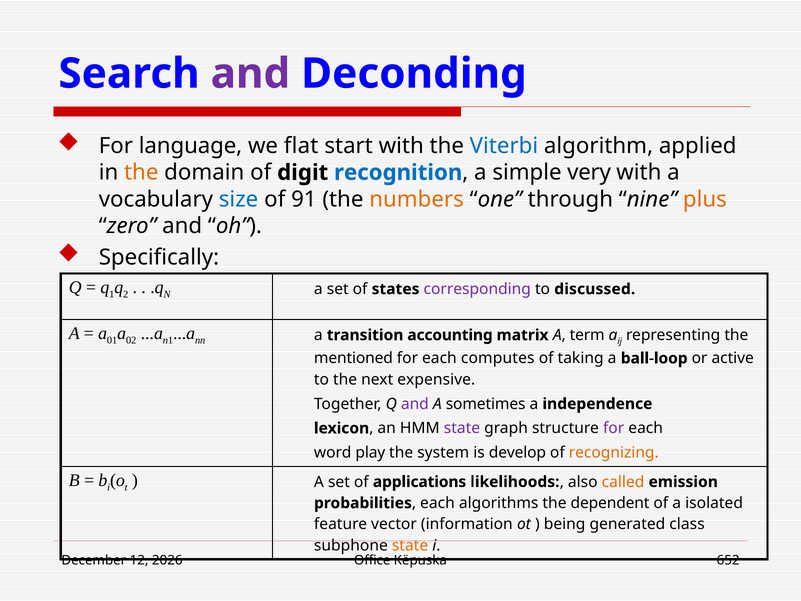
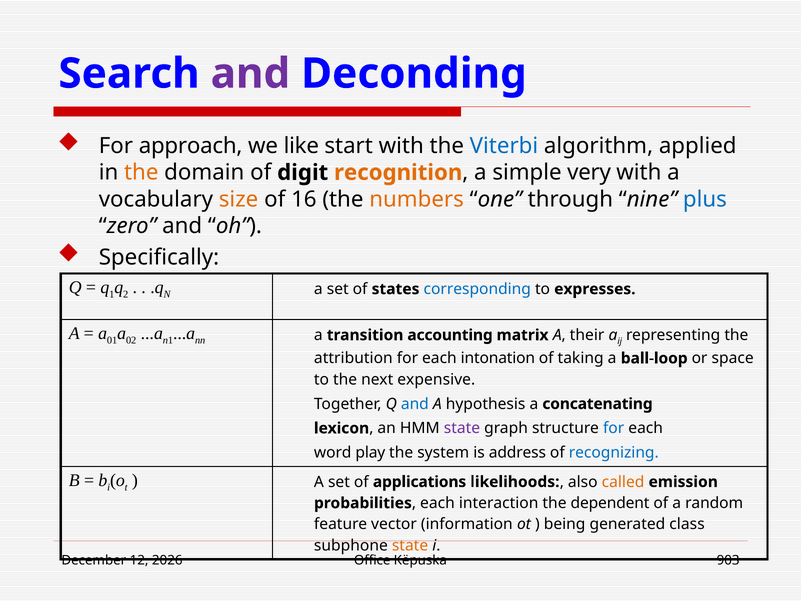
language: language -> approach (191, 146)
flat: flat -> like (301, 146)
recognition colour: blue -> orange (398, 172)
size colour: blue -> orange (239, 199)
91: 91 -> 16 (304, 199)
plus colour: orange -> blue (705, 199)
corresponding colour: purple -> blue (477, 289)
discussed: discussed -> expresses (595, 289)
term: term -> their (587, 335)
mentioned: mentioned -> attribution (353, 358)
computes: computes -> intonation (498, 358)
active: active -> space (733, 358)
and colour: purple -> blue (415, 404)
sometimes: sometimes -> hypothesis (486, 404)
independence: independence -> concatenating (598, 404)
for colour: purple -> blue (614, 428)
develop: develop -> address (517, 452)
recognizing colour: orange -> blue (614, 452)
algorithms: algorithms -> interaction (499, 503)
isolated: isolated -> random (714, 503)
652: 652 -> 903 (728, 560)
